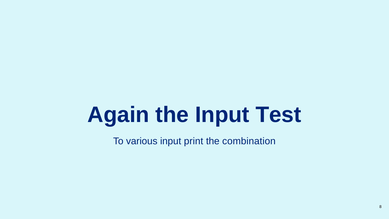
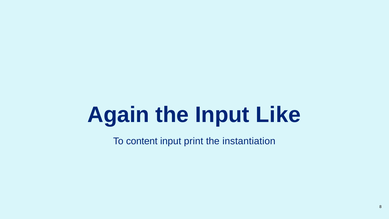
Test: Test -> Like (278, 115)
various: various -> content (142, 141)
combination: combination -> instantiation (249, 141)
